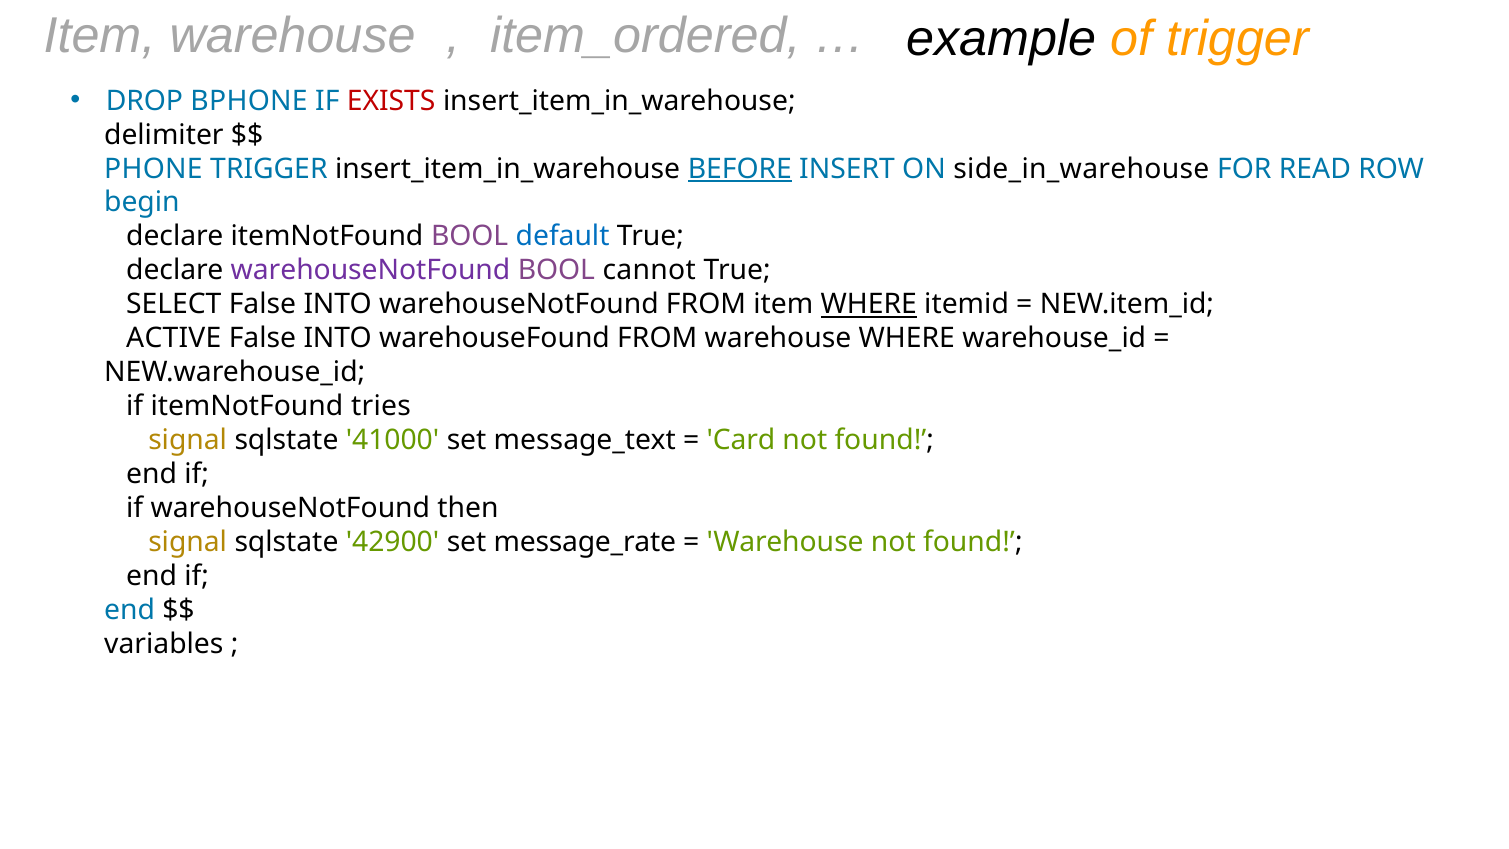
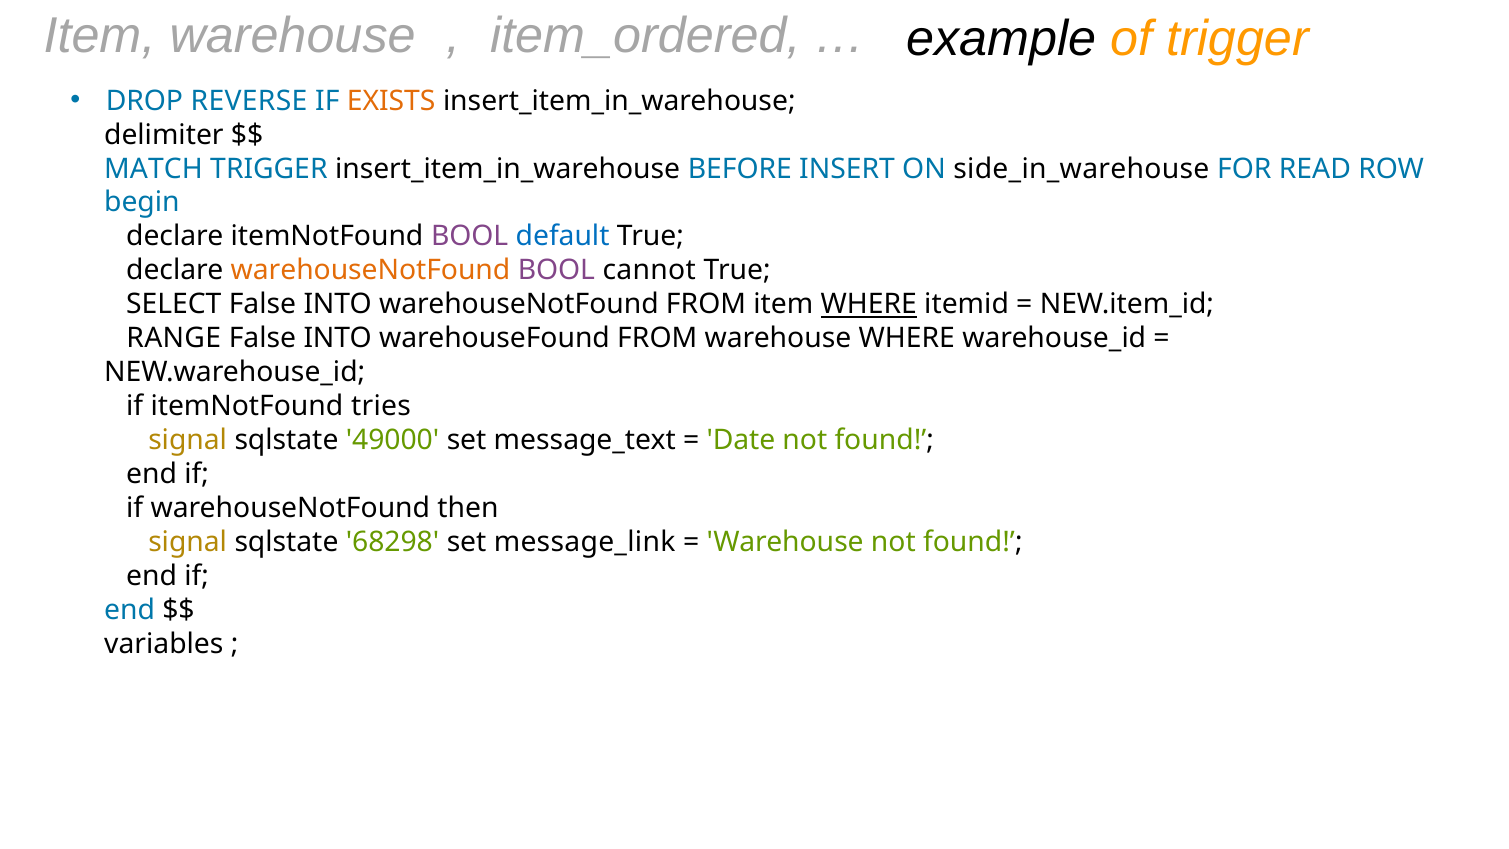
BPHONE: BPHONE -> REVERSE (249, 101)
EXISTS colour: red -> orange (391, 101)
PHONE: PHONE -> MATCH (153, 169)
BEFORE underline: present -> none (740, 169)
warehouseNotFound colour: purple -> orange (370, 270)
ACTIVE: ACTIVE -> RANGE (174, 338)
41000: 41000 -> 49000 (393, 440)
Card: Card -> Date (741, 440)
42900: 42900 -> 68298 (393, 542)
message_rate: message_rate -> message_link (585, 542)
